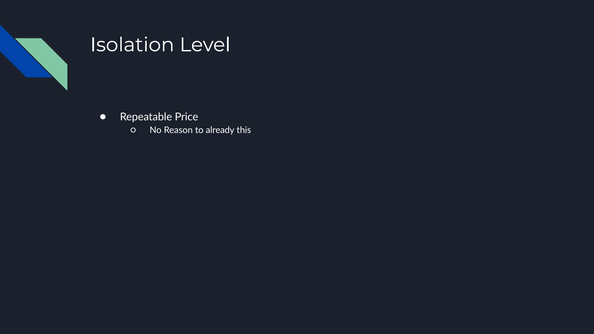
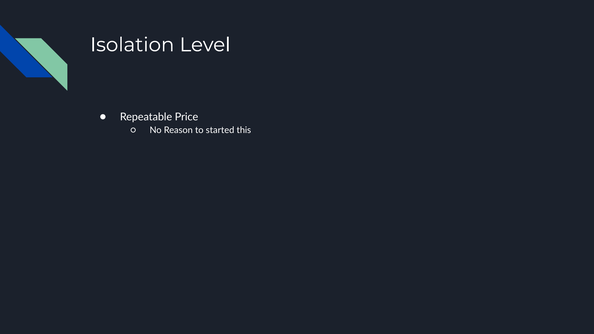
already: already -> started (220, 130)
